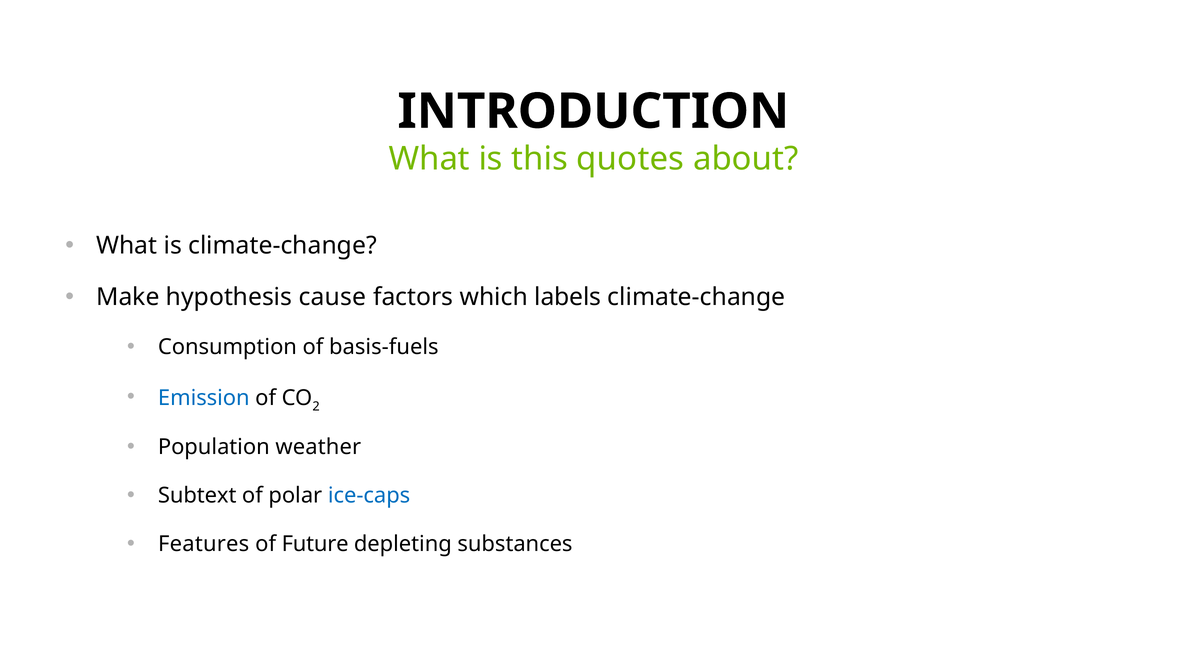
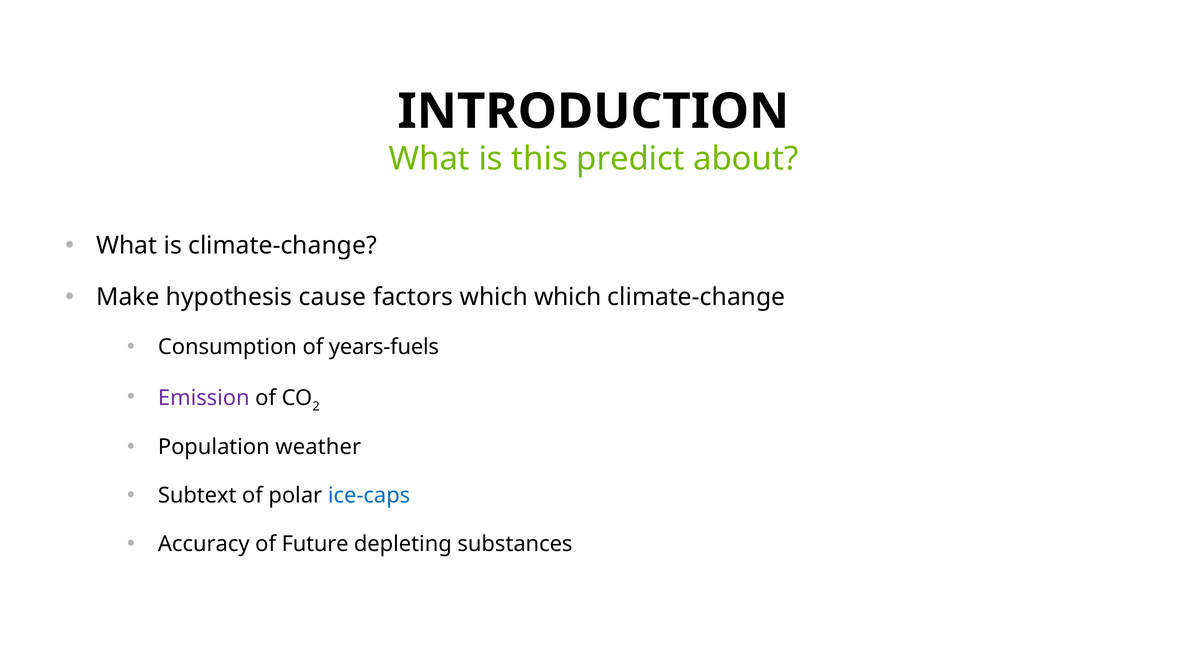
quotes: quotes -> predict (631, 159)
which labels: labels -> which (568, 297)
basis-fuels: basis-fuels -> years-fuels (384, 347)
Emission colour: blue -> purple (204, 398)
Features: Features -> Accuracy (204, 544)
